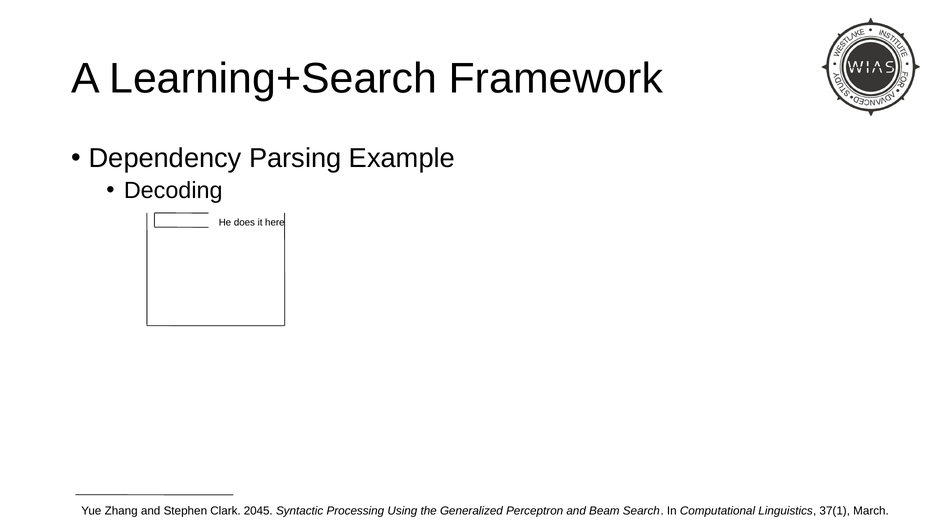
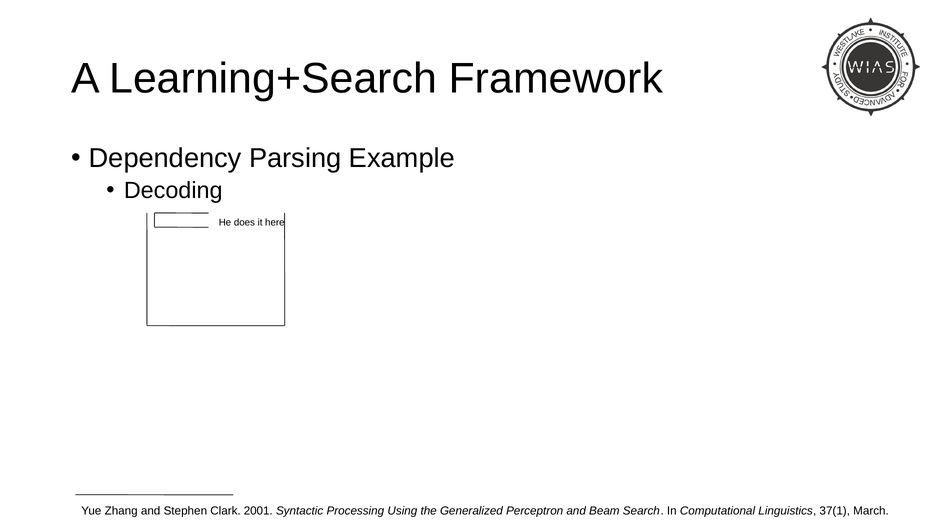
2045: 2045 -> 2001 (258, 511)
